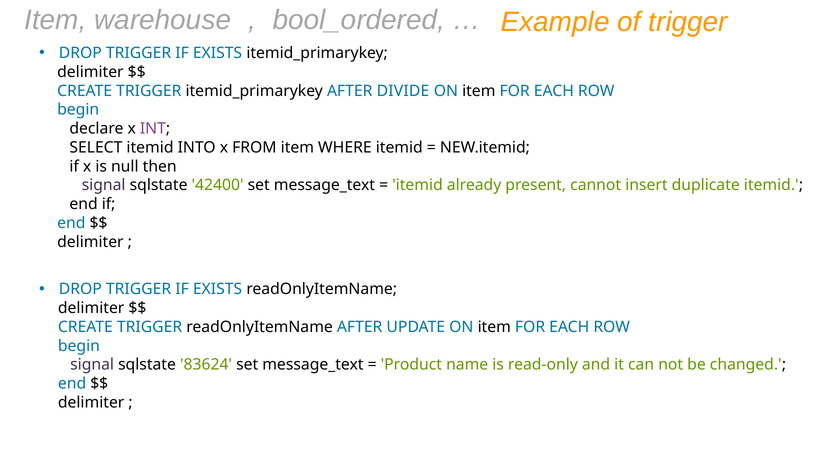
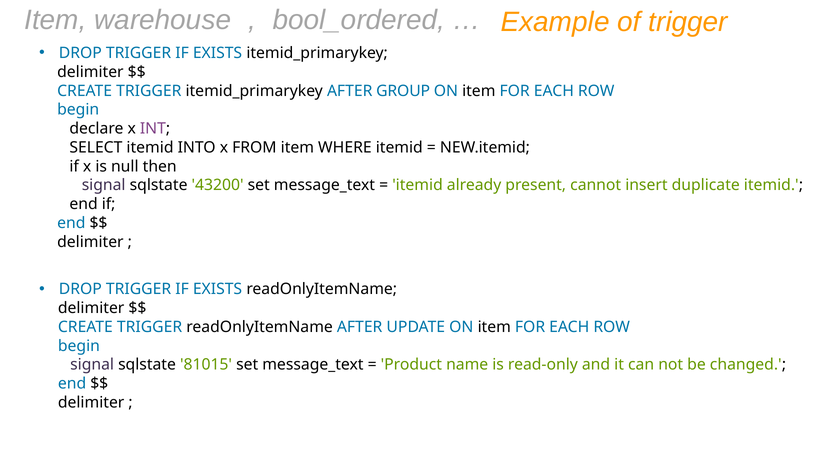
DIVIDE: DIVIDE -> GROUP (403, 91)
42400: 42400 -> 43200 (218, 185)
83624: 83624 -> 81015 (206, 365)
